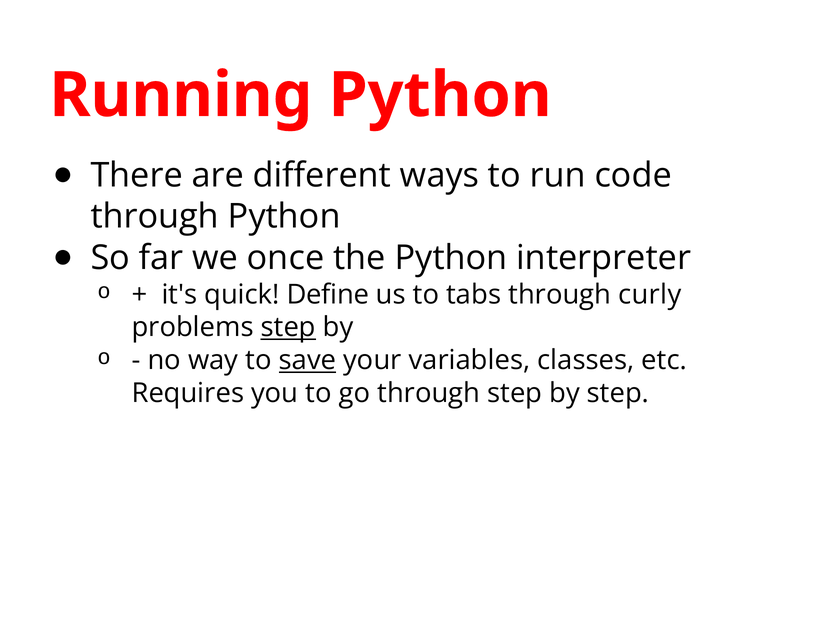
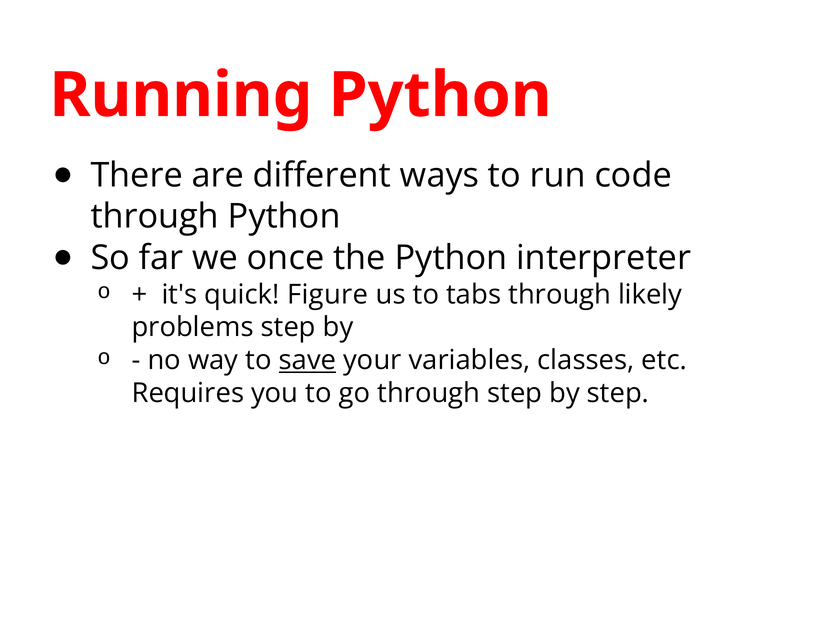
Define: Define -> Figure (328, 294)
curly: curly -> likely (650, 294)
step underline: present -> none (288, 327)
